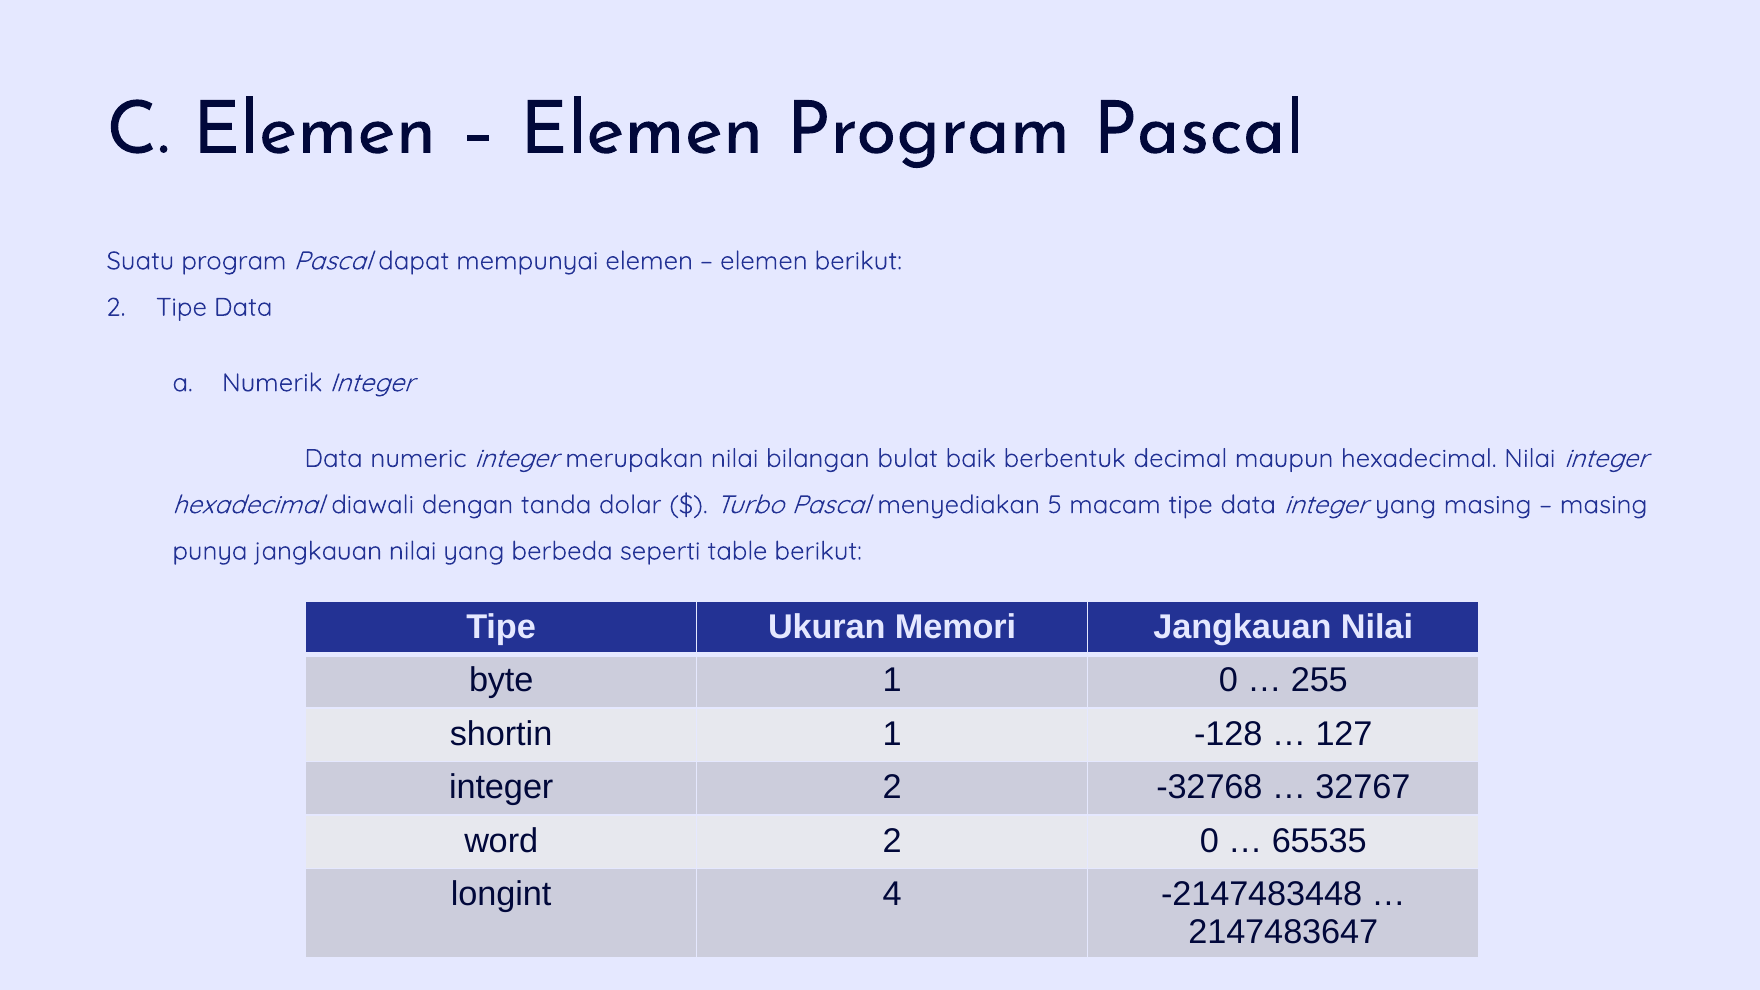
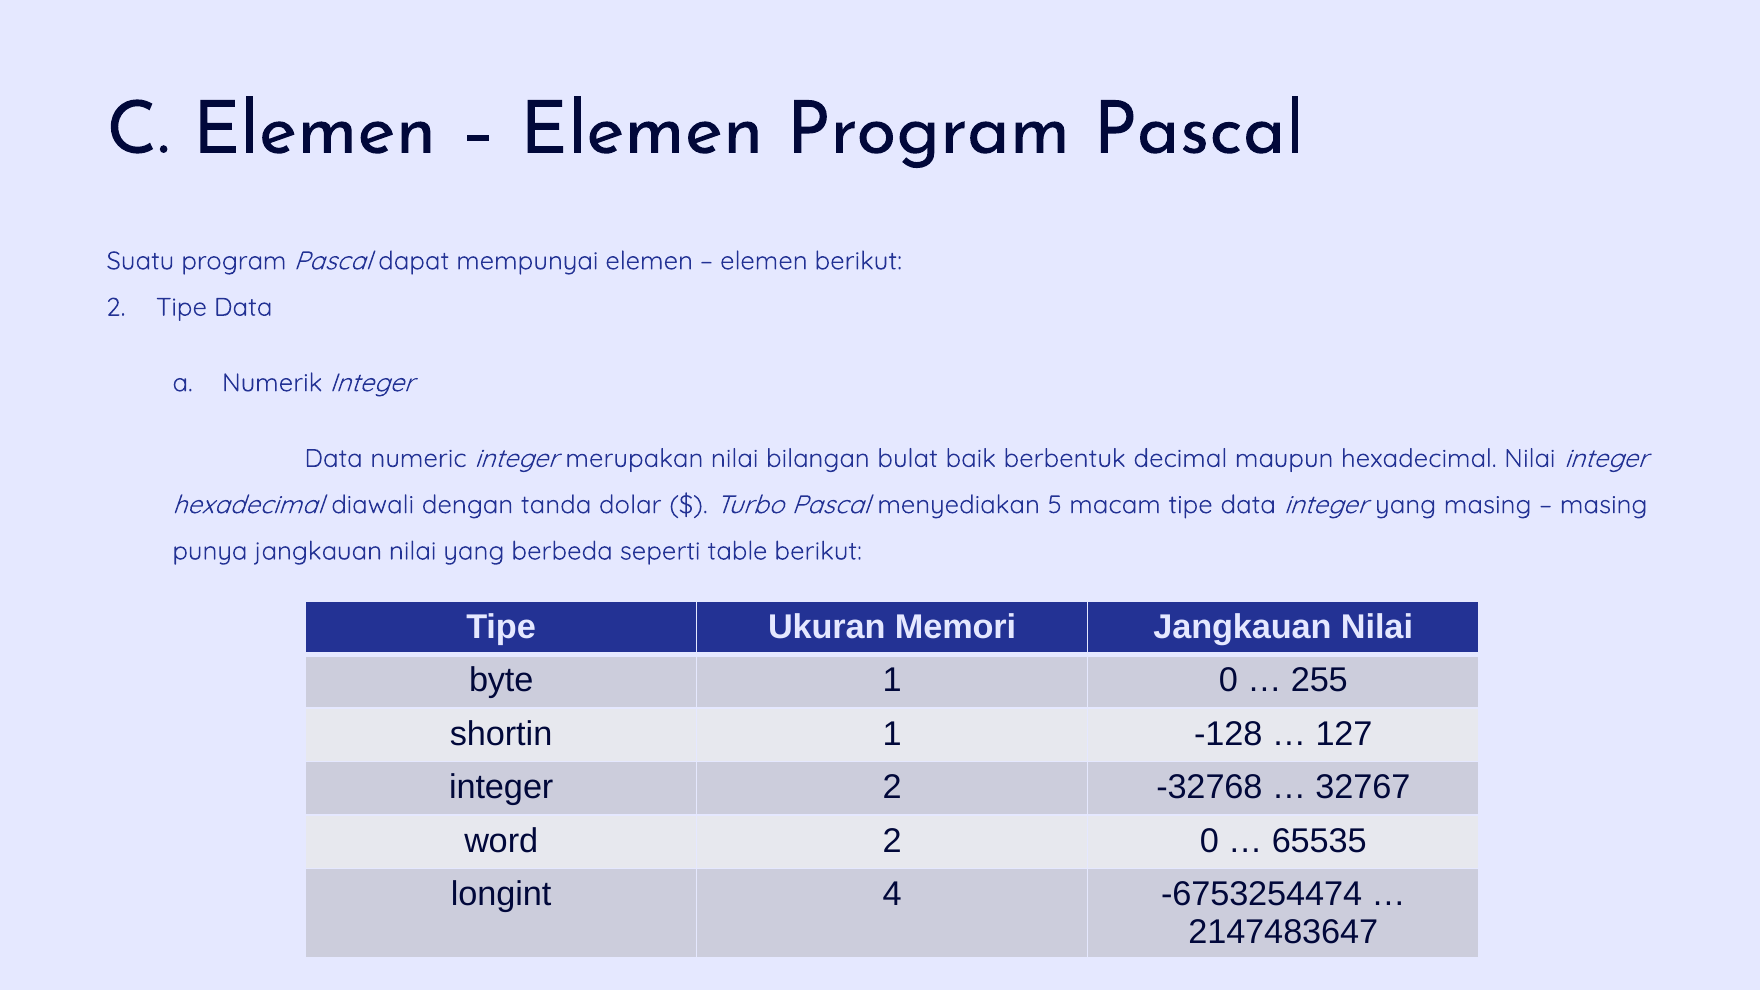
-2147483448: -2147483448 -> -6753254474 (1262, 895)
